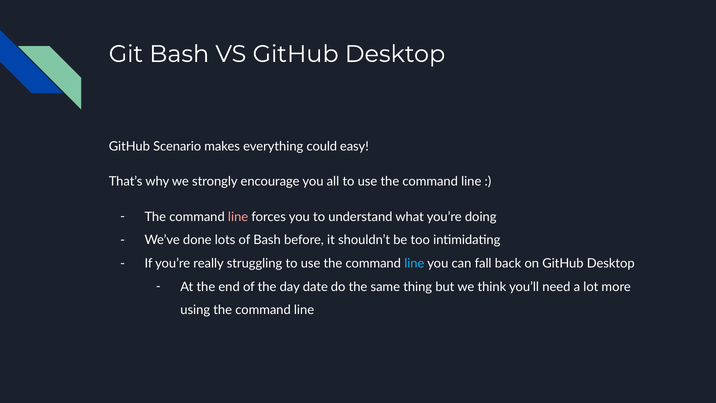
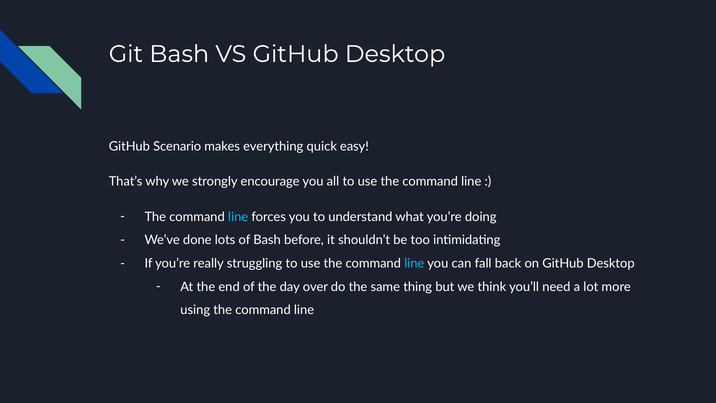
could: could -> quick (322, 146)
line colour: pink -> light blue (238, 217)
date: date -> over (315, 287)
